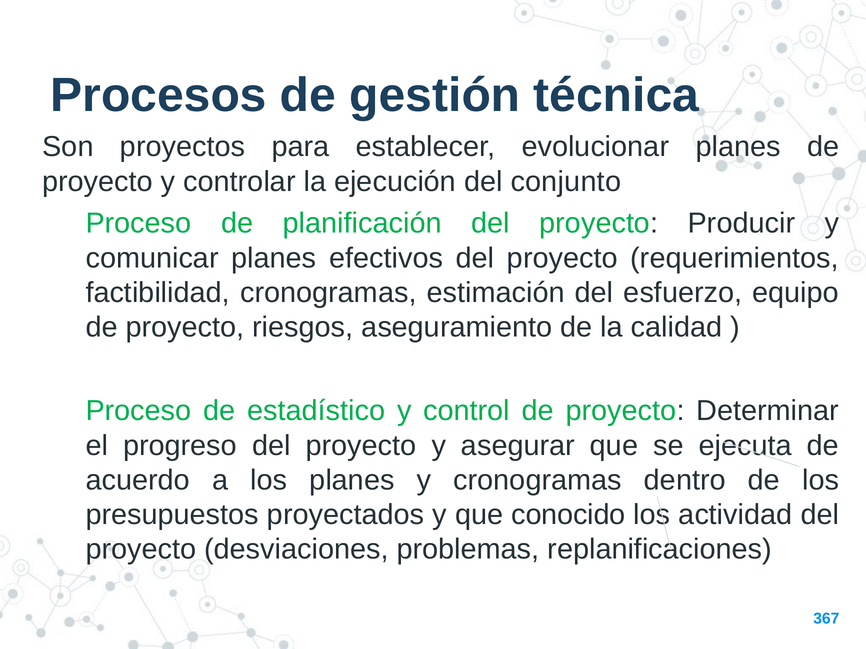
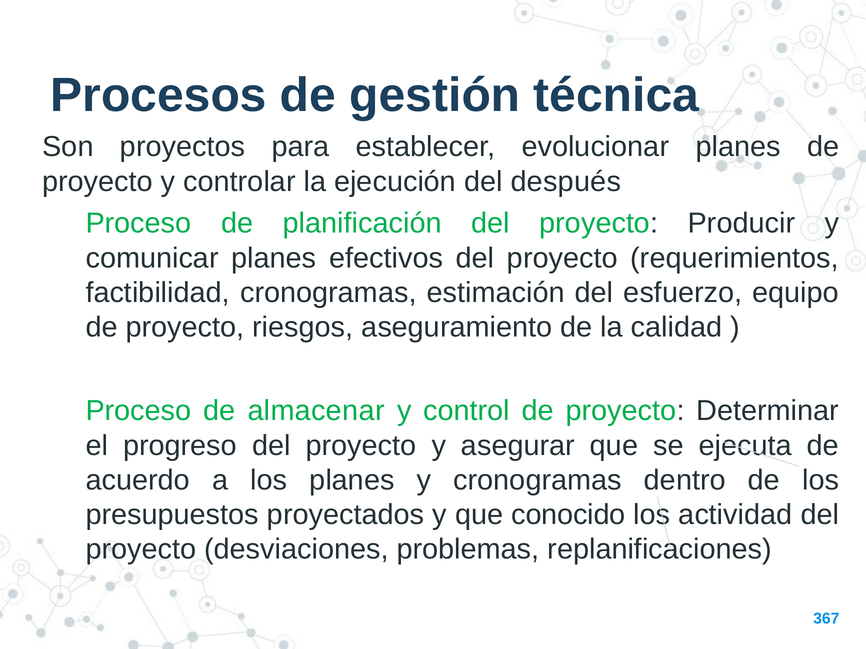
conjunto: conjunto -> después (566, 182)
estadístico: estadístico -> almacenar (316, 411)
